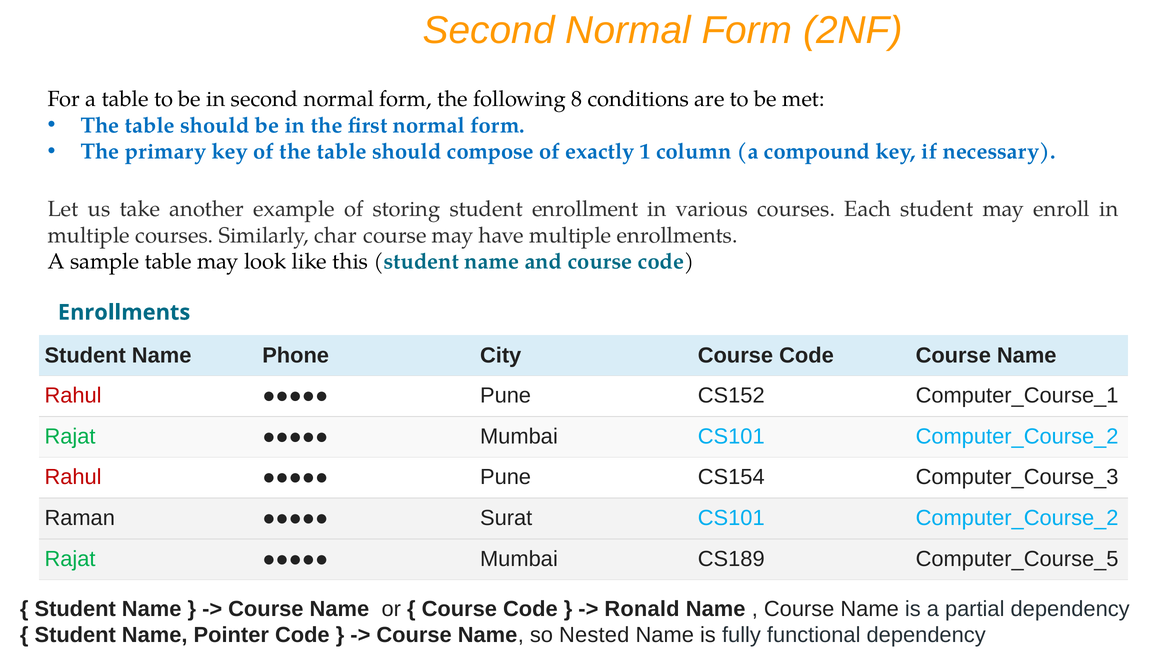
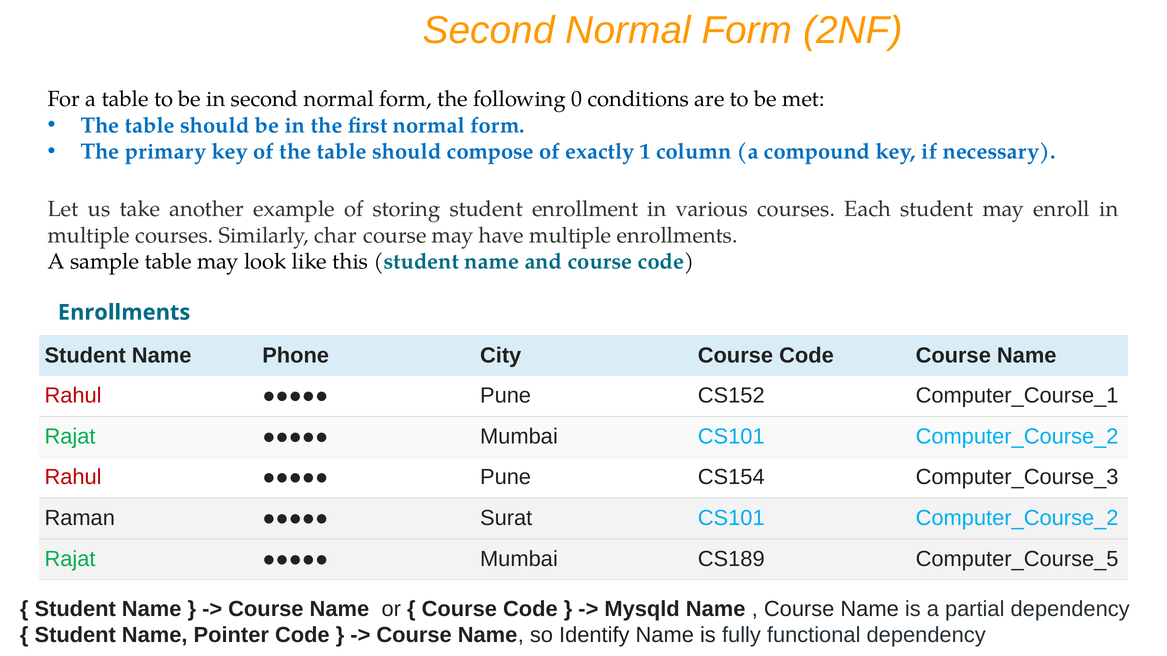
8: 8 -> 0 (577, 99)
Ronald: Ronald -> Mysqld (642, 609)
Nested: Nested -> Identify (594, 635)
